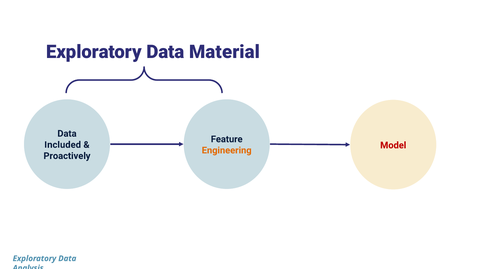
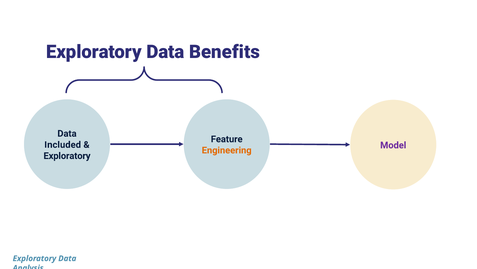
Material: Material -> Benefits (225, 52)
Model colour: red -> purple (393, 145)
Proactively: Proactively -> Exploratory (67, 156)
